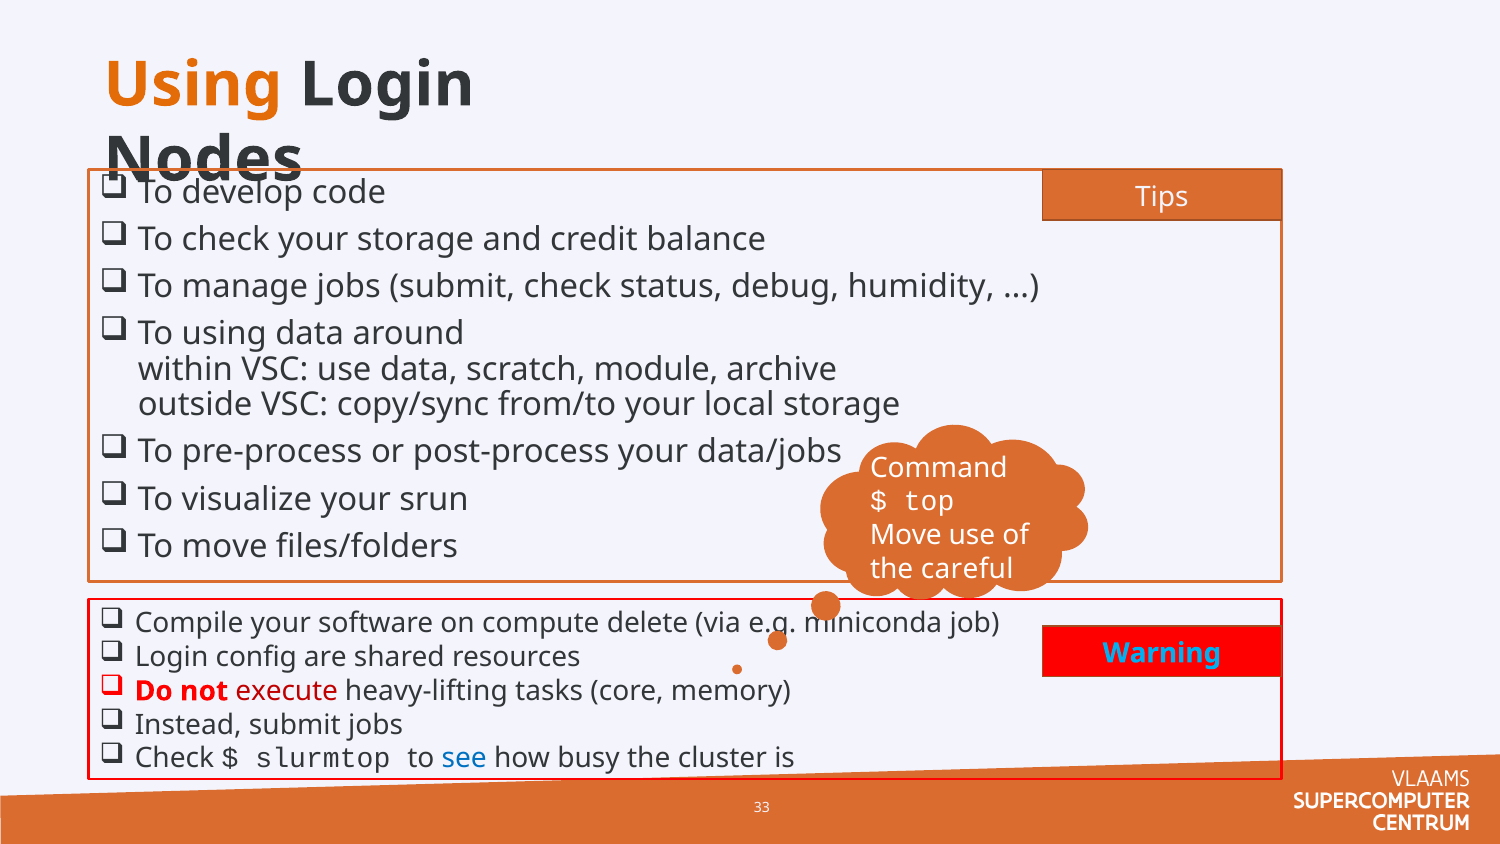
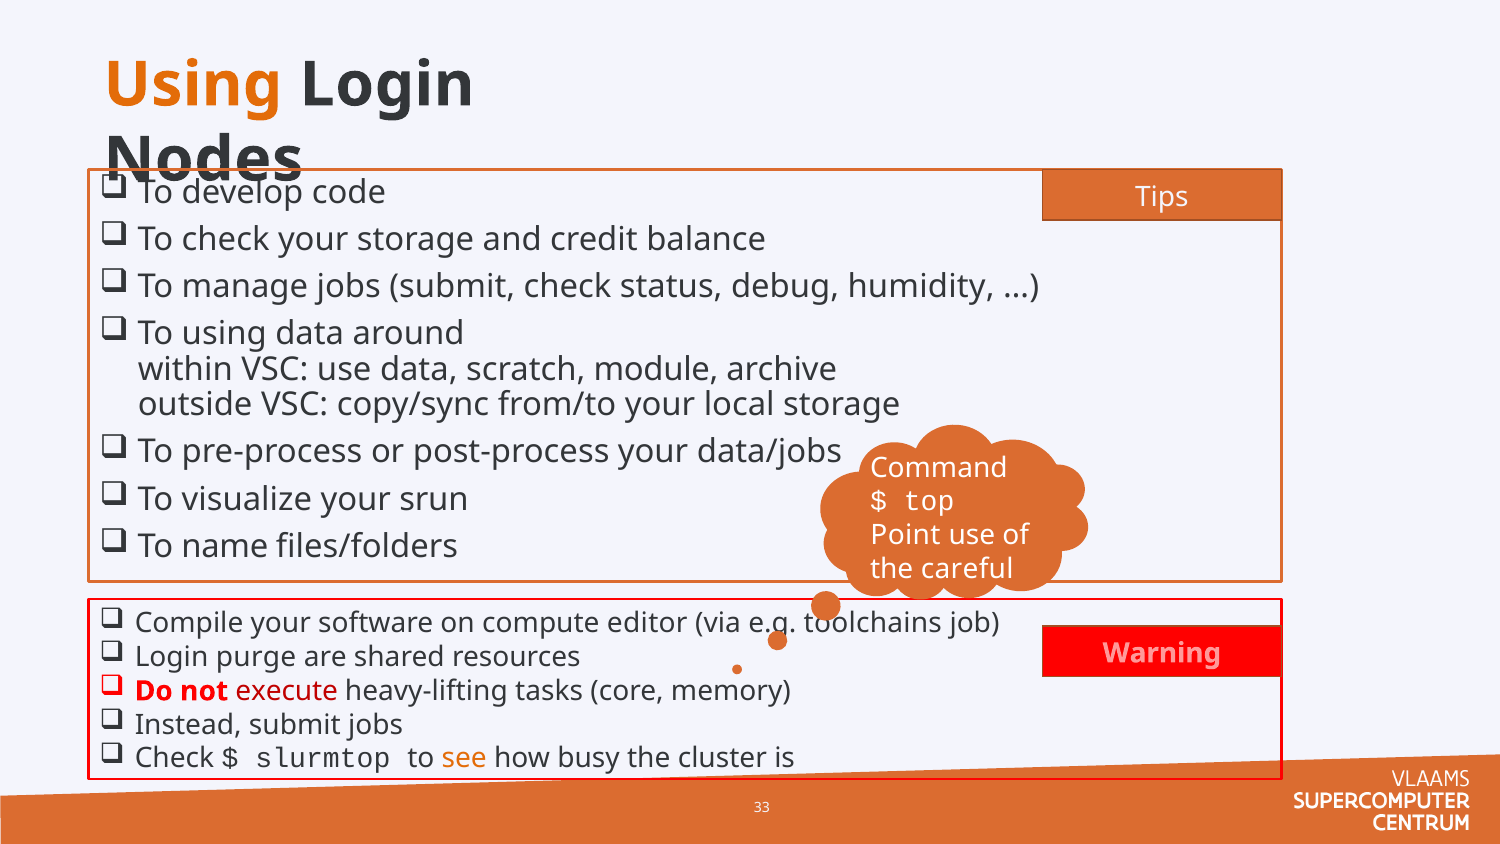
Move: Move -> Point (905, 535)
To move: move -> name (225, 546)
delete: delete -> editor (647, 623)
miniconda: miniconda -> toolchains (873, 623)
config: config -> purge (256, 657)
Warning colour: light blue -> pink (1162, 653)
see colour: blue -> orange (464, 758)
